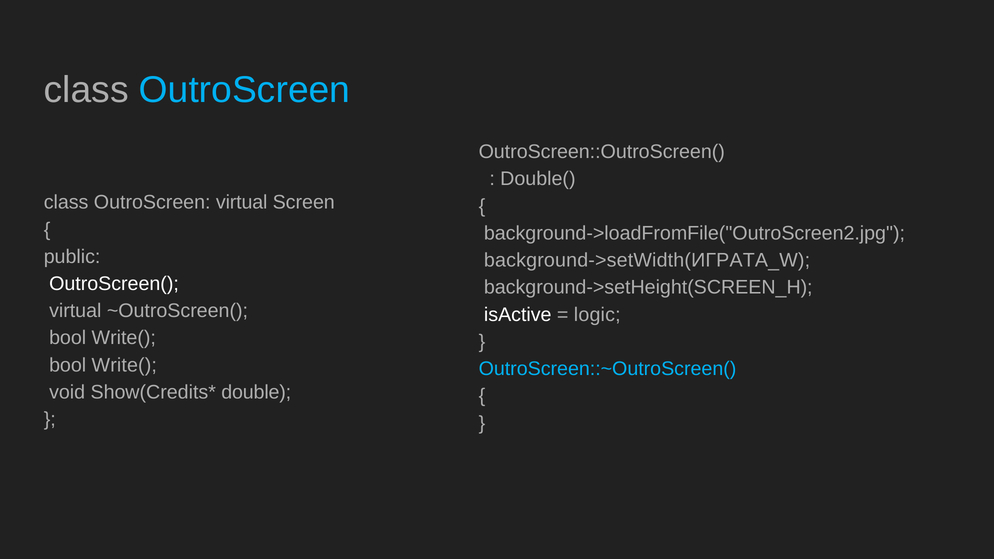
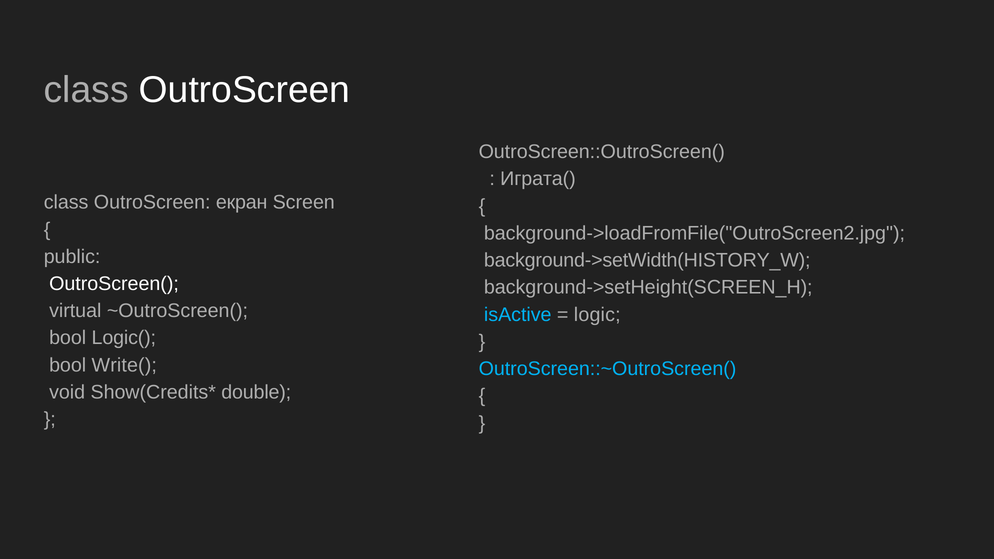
OutroScreen colour: light blue -> white (245, 90)
Double(: Double( -> Играта( (538, 179)
OutroScreen virtual: virtual -> екран (242, 202)
background->setWidth(ИГРАТА_W: background->setWidth(ИГРАТА_W -> background->setWidth(HISTORY_W (647, 260)
isActive colour: white -> light blue (518, 315)
Write(: Write( -> Logic( (124, 338)
